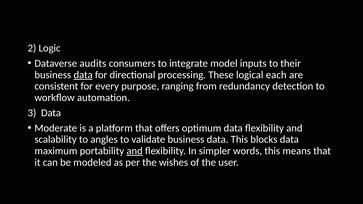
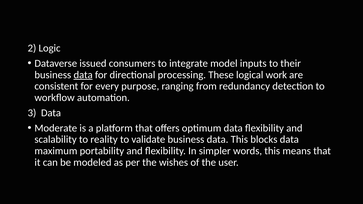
audits: audits -> issued (93, 63)
each: each -> work (276, 75)
angles: angles -> reality (104, 140)
and underline: present -> none (135, 151)
